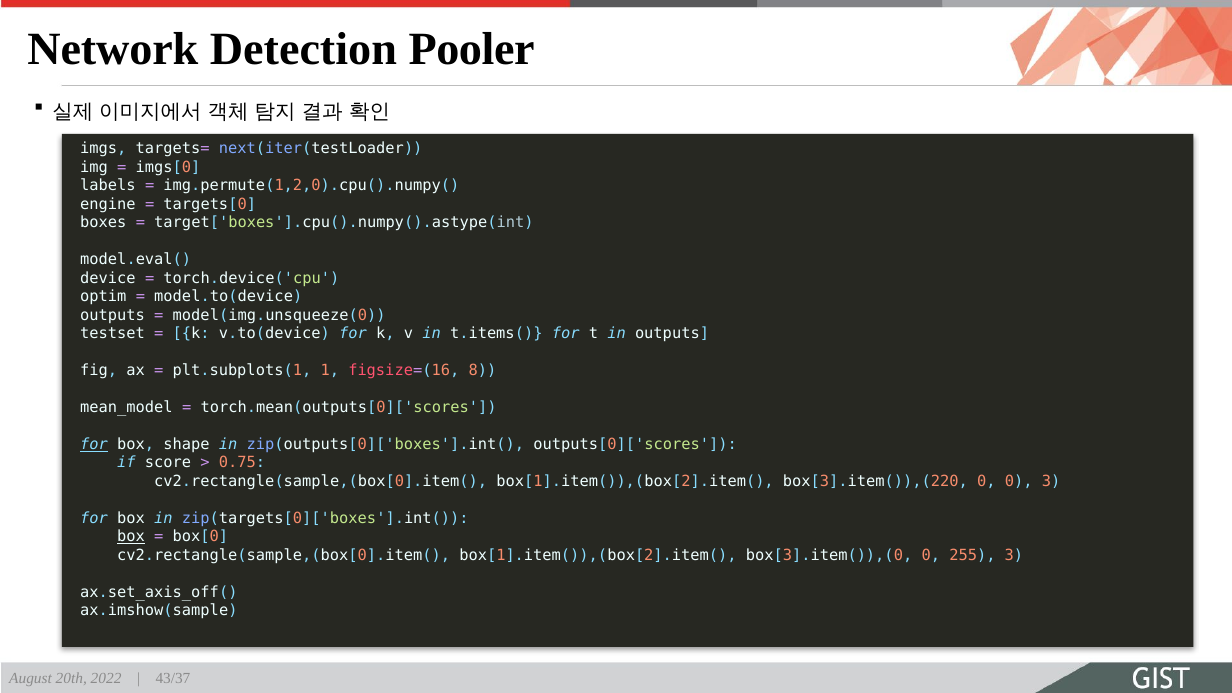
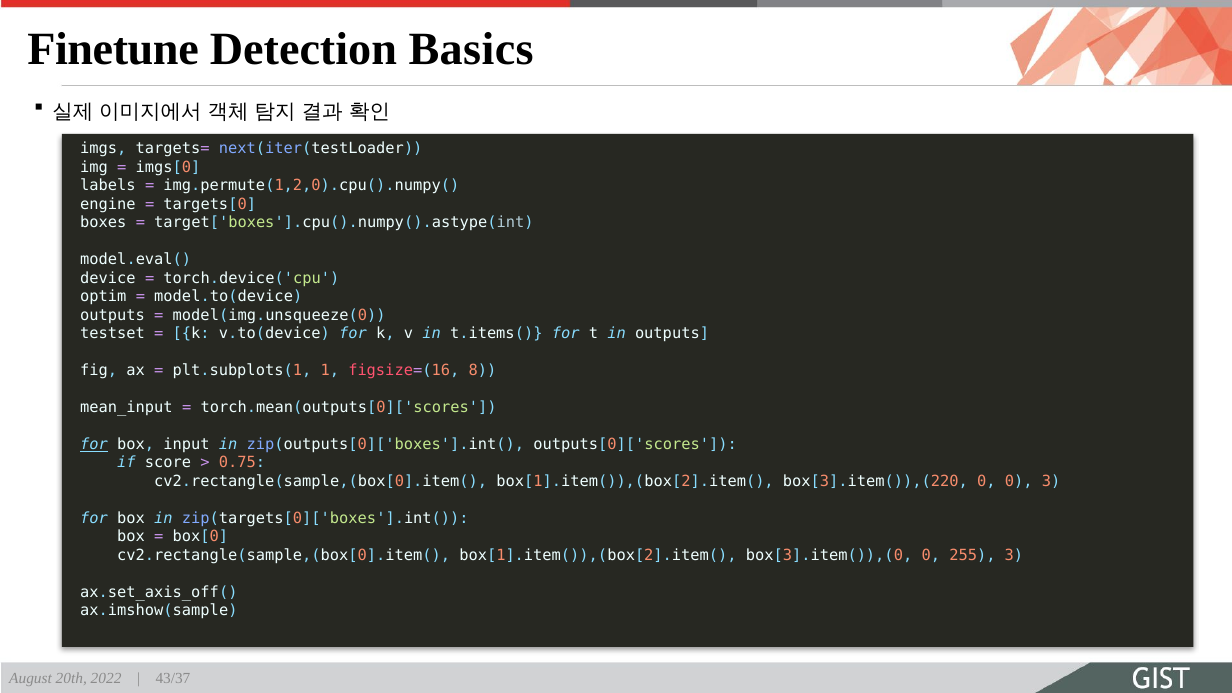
Network: Network -> Finetune (113, 49)
Pooler: Pooler -> Basics (471, 49)
mean_model: mean_model -> mean_input (126, 407)
shape: shape -> input (186, 444)
box underline: present -> none (131, 537)
